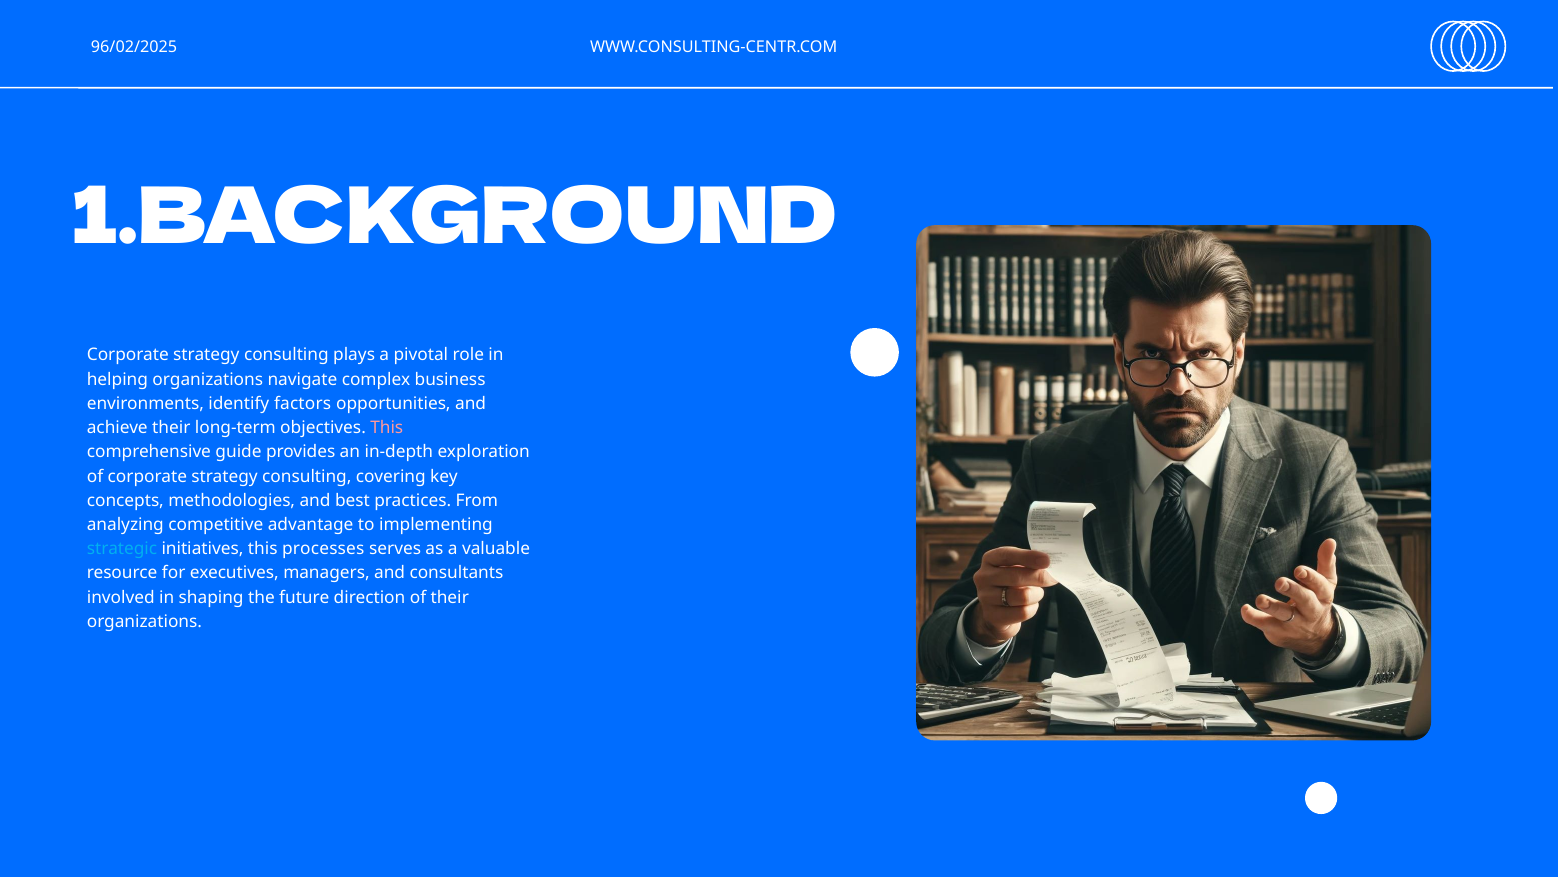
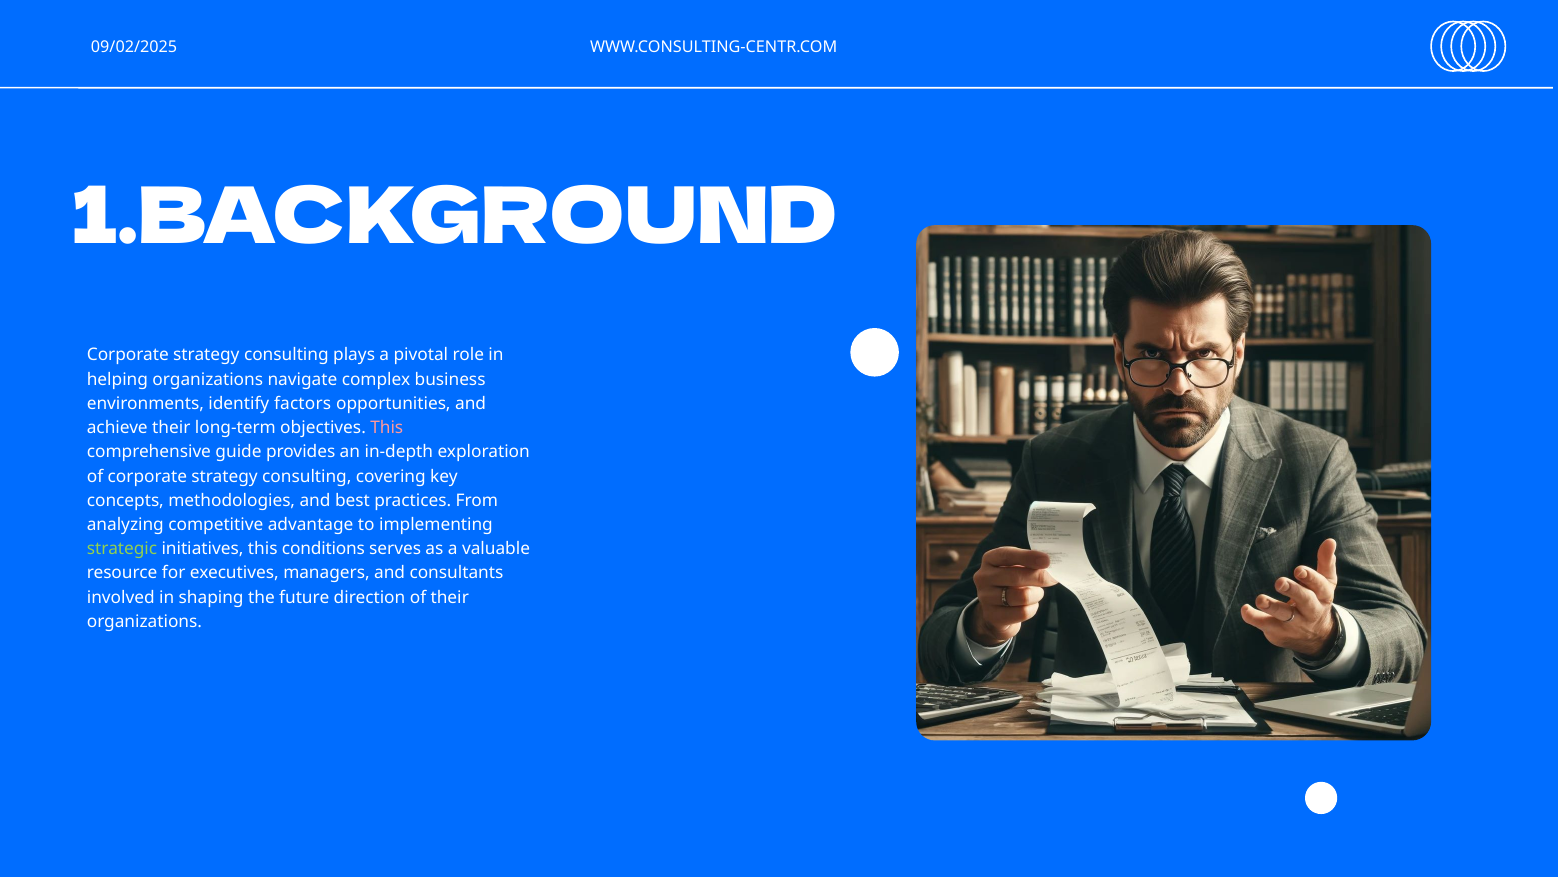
96/02/2025: 96/02/2025 -> 09/02/2025 (134, 47)
strategic colour: light blue -> light green (122, 549)
processes: processes -> conditions (323, 549)
